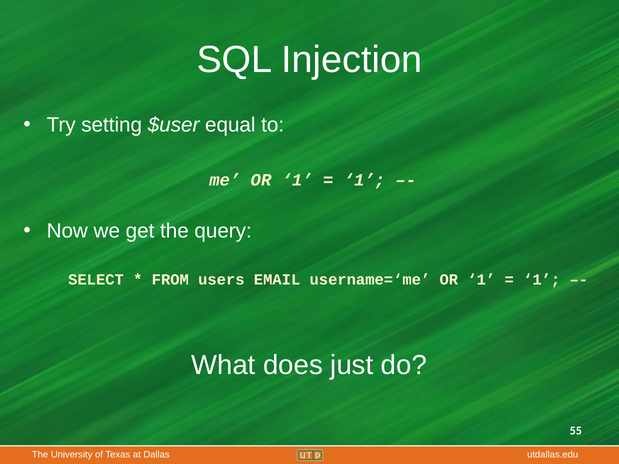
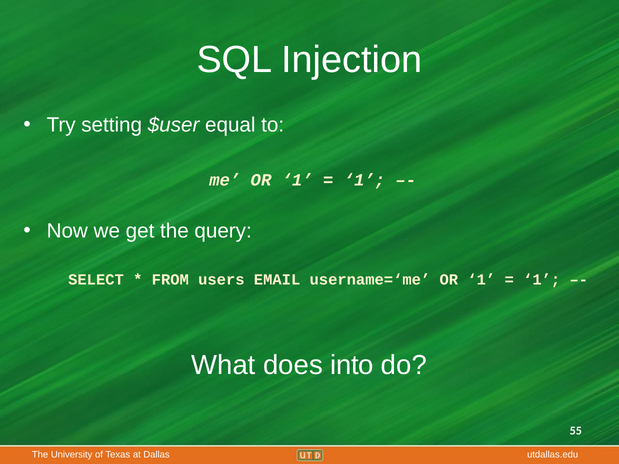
just: just -> into (352, 366)
